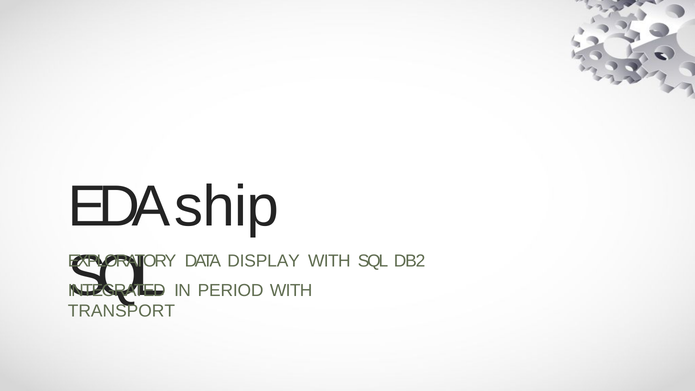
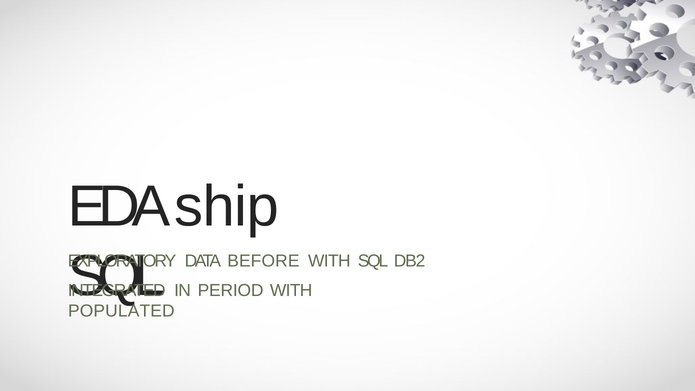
DISPLAY: DISPLAY -> BEFORE (263, 261)
TRANSPORT: TRANSPORT -> POPULATED (121, 311)
